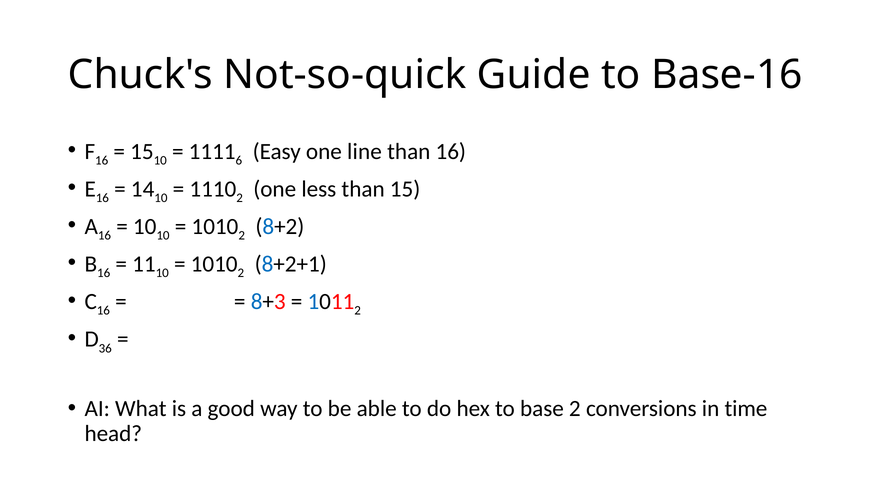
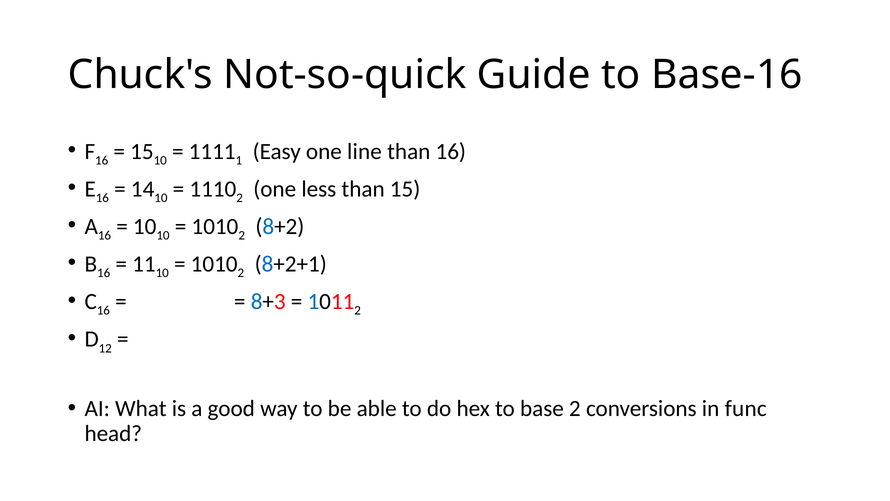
6: 6 -> 1 (239, 160)
36: 36 -> 12 (105, 348)
time: time -> func (746, 408)
